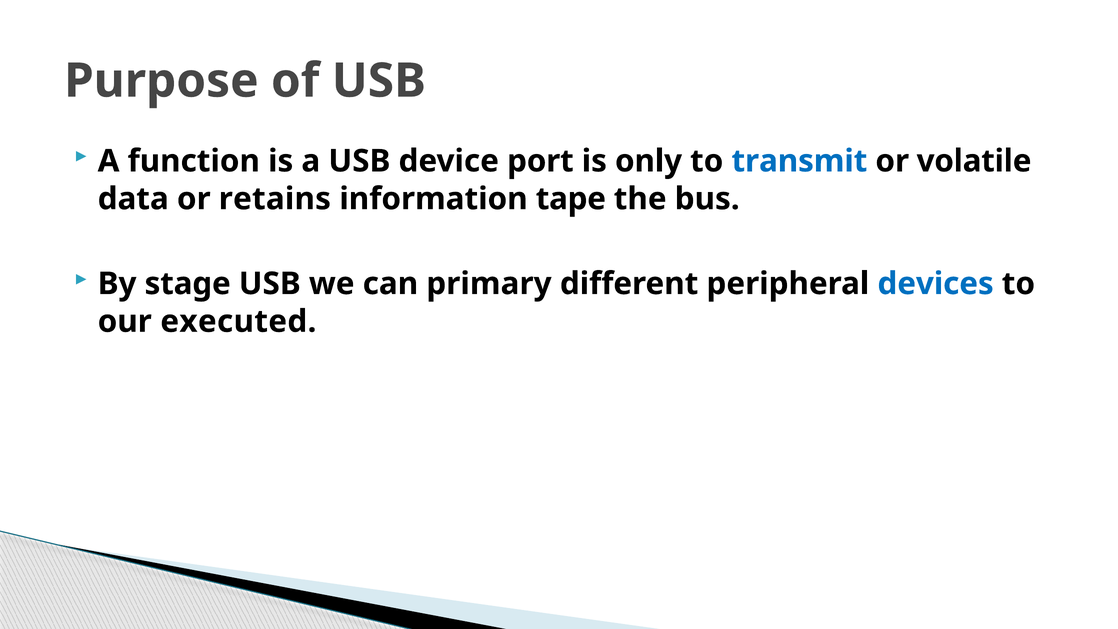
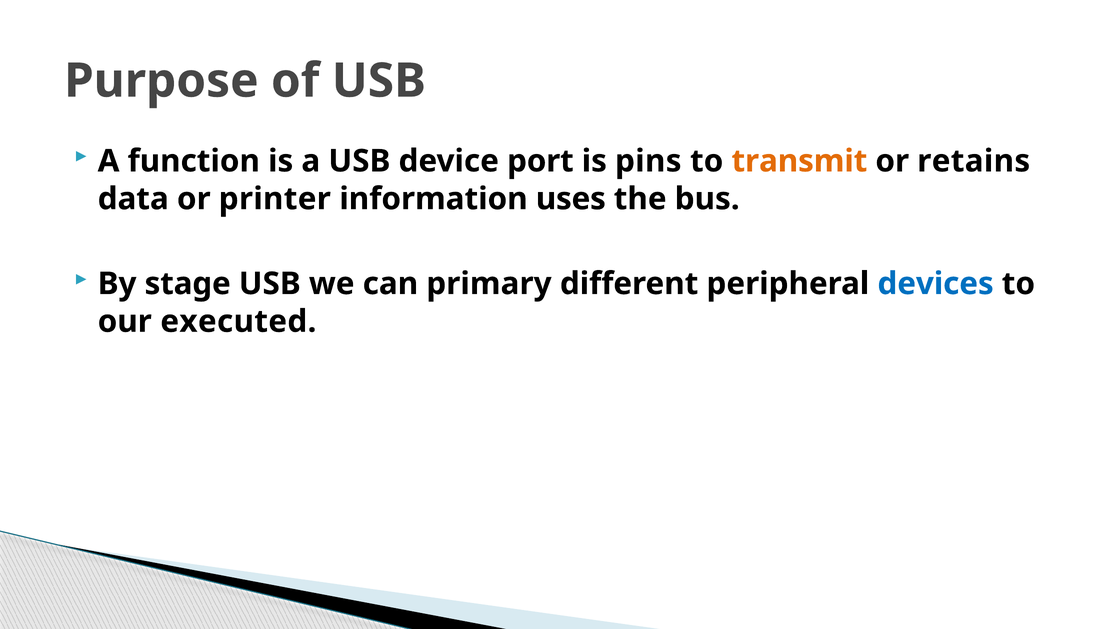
only: only -> pins (648, 161)
transmit colour: blue -> orange (799, 161)
volatile: volatile -> retains (974, 161)
retains: retains -> printer (275, 199)
tape: tape -> uses (571, 199)
